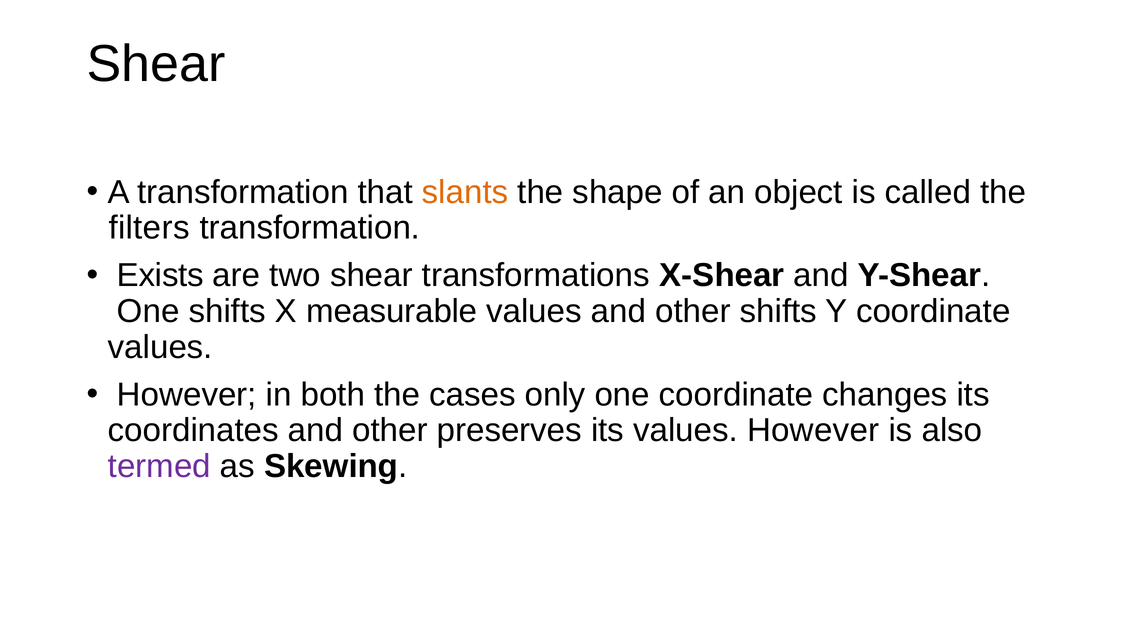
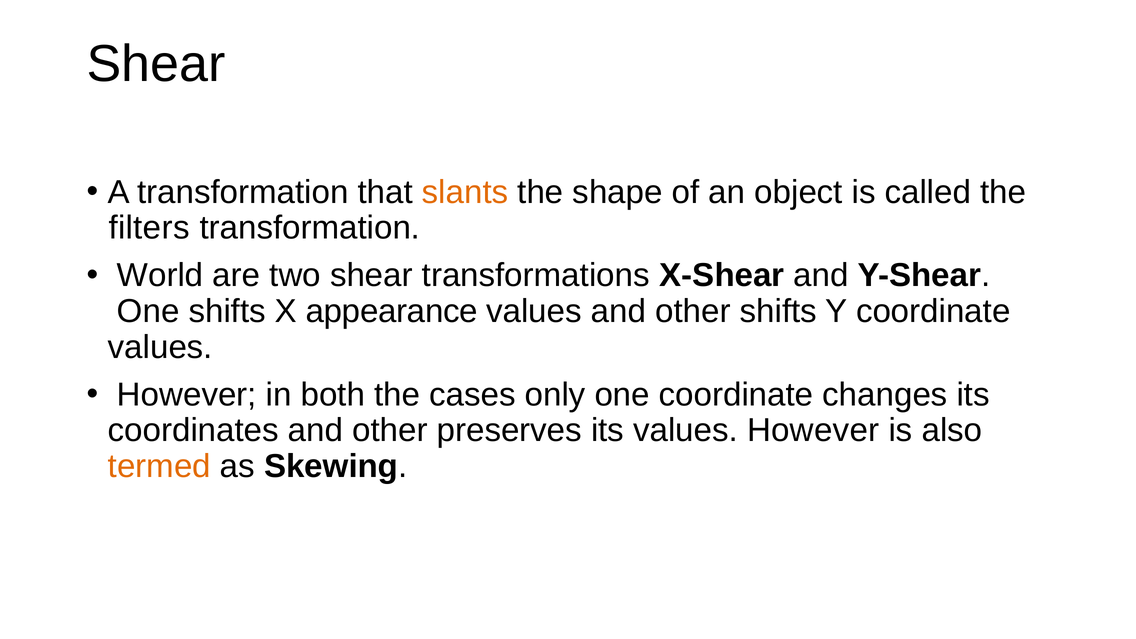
Exists: Exists -> World (160, 275)
measurable: measurable -> appearance (392, 311)
termed colour: purple -> orange (159, 466)
